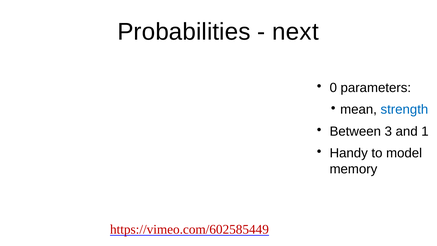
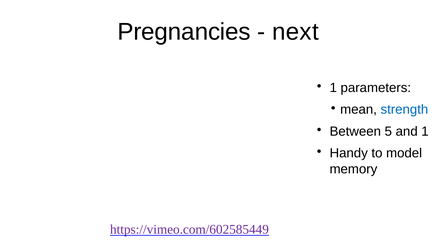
Probabilities: Probabilities -> Pregnancies (184, 32)
0: 0 -> 1 (333, 88)
3: 3 -> 5 (388, 131)
https://vimeo.com/602585449 colour: red -> purple (189, 229)
